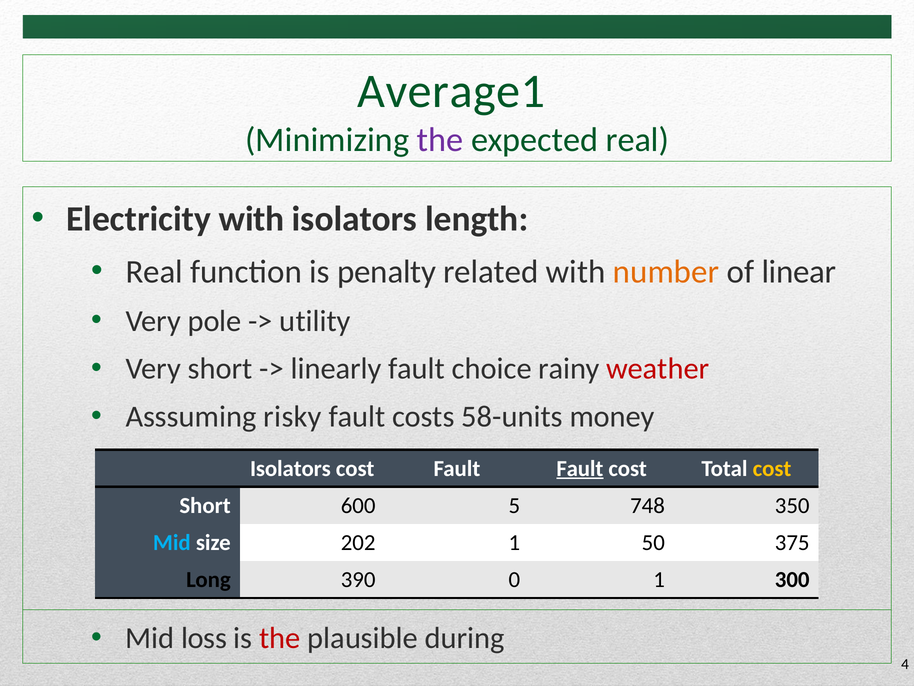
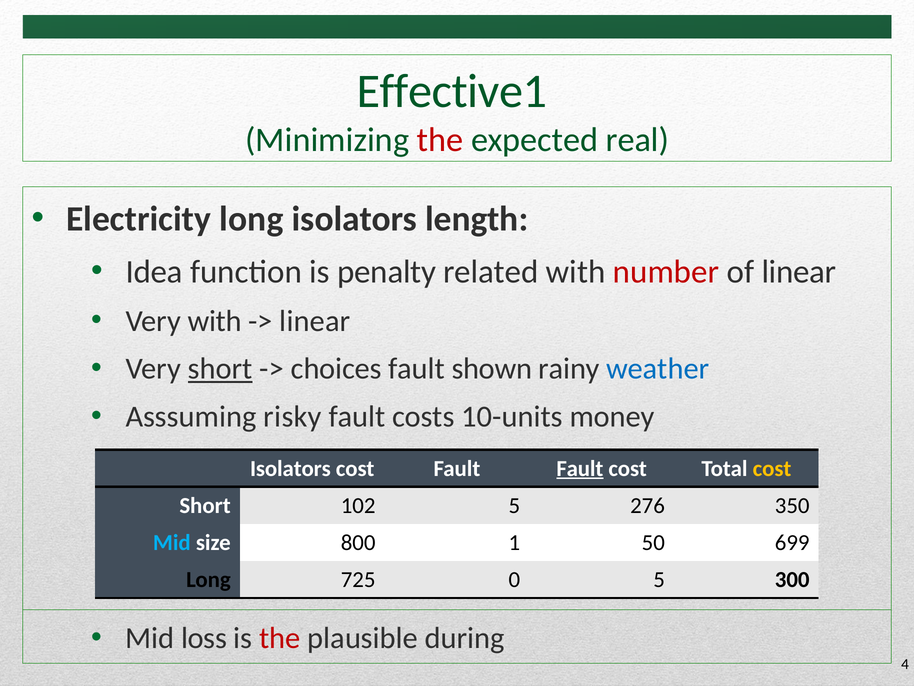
Average1: Average1 -> Effective1 (452, 91)
the colour: purple -> red (440, 140)
Electricity with: with -> long (251, 219)
Real: Real -> Idea (154, 272)
number colour: orange -> red (666, 272)
Very pole: pole -> with (215, 321)
utility: utility -> linear (315, 321)
short underline: none -> present (220, 369)
linearly: linearly -> choices (336, 369)
choice: choice -> shown (492, 369)
weather colour: red -> blue (658, 369)
58-units: 58-units -> 10-units (512, 416)
600: 600 -> 102 (358, 505)
748: 748 -> 276 (647, 505)
202: 202 -> 800 (358, 542)
375: 375 -> 699 (792, 542)
390: 390 -> 725 (358, 579)
0 1: 1 -> 5 (659, 579)
